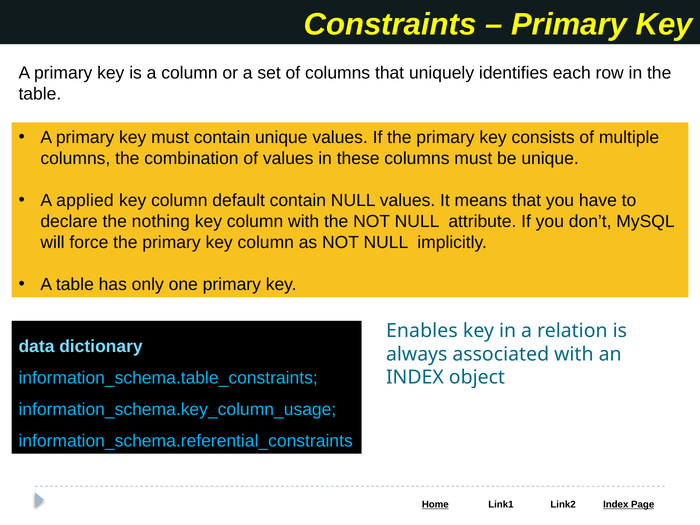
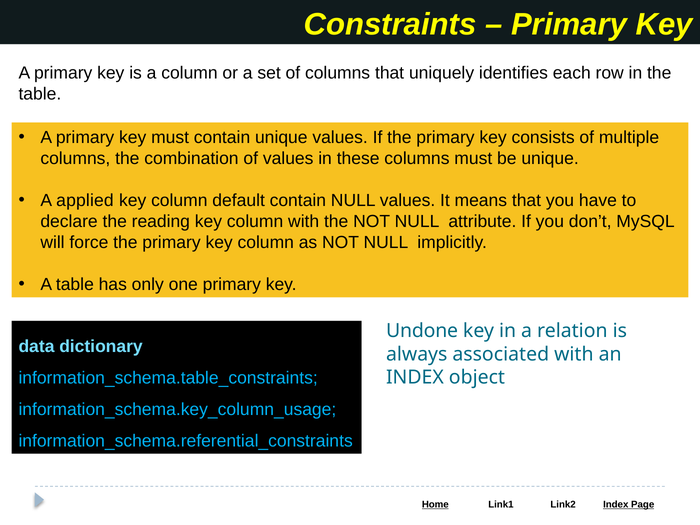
nothing: nothing -> reading (161, 222)
Enables: Enables -> Undone (422, 331)
